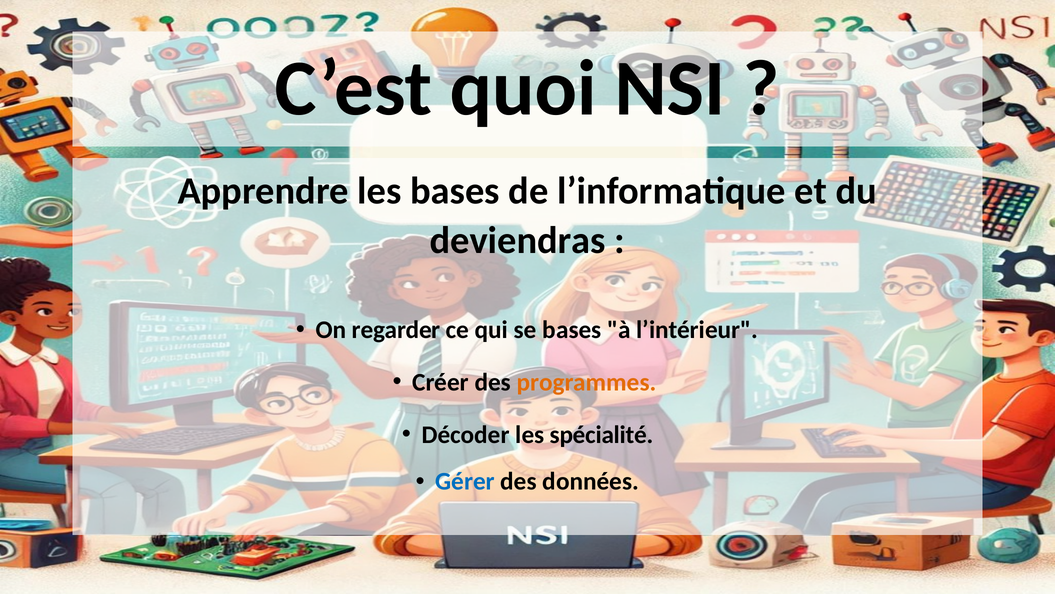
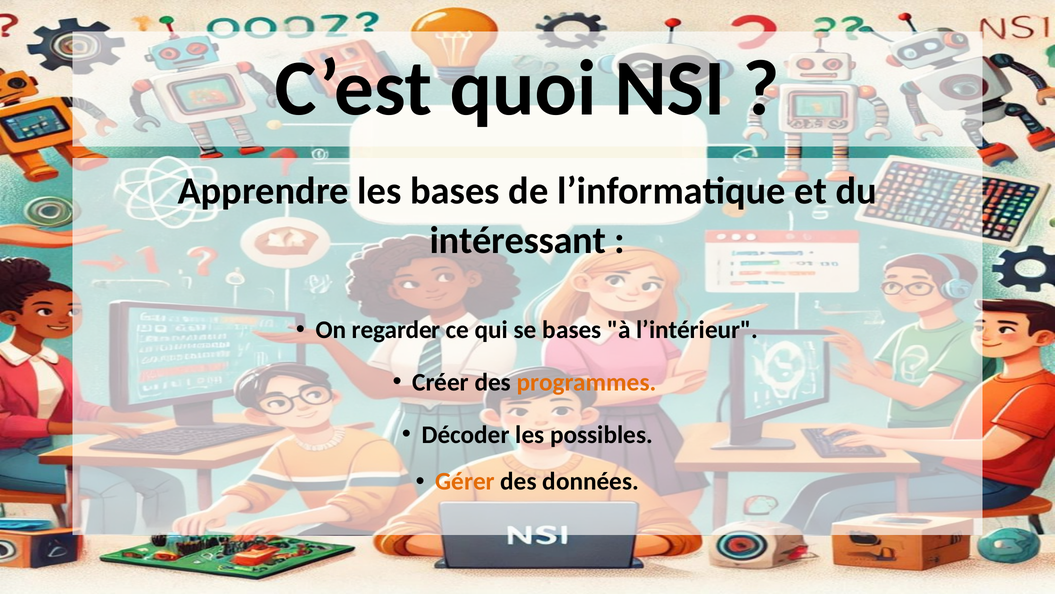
deviendras: deviendras -> intéressant (518, 240)
spécialité: spécialité -> possibles (602, 434)
Gérer colour: blue -> orange (465, 481)
